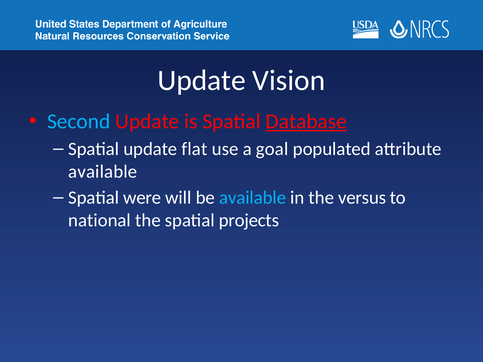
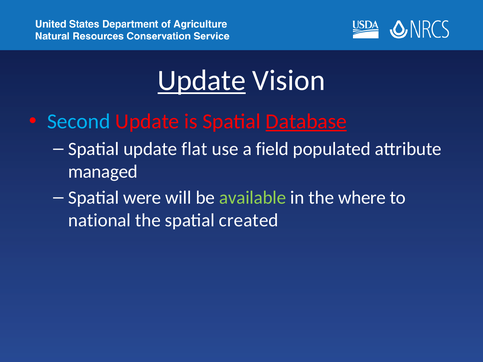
Update underline: none -> present (202, 81)
goal: goal -> field (272, 149)
available: available -> managed (103, 172)
available colour: light blue -> light green (253, 198)
versus: versus -> where (362, 198)
projects: projects -> created (249, 220)
